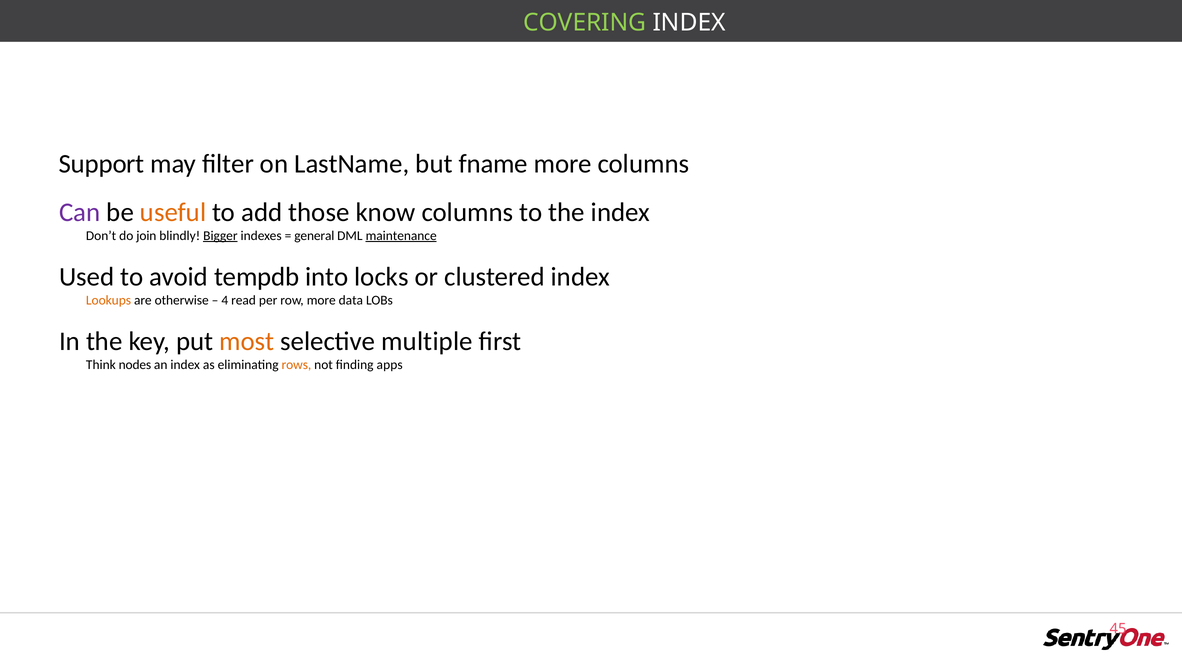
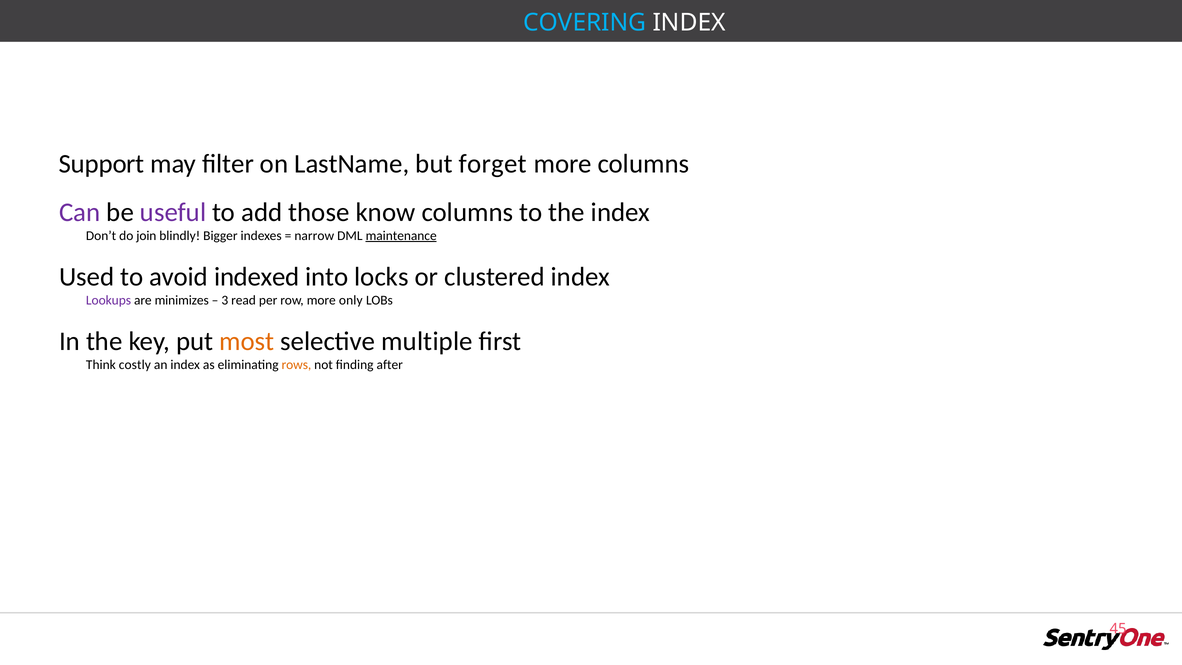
COVERING colour: light green -> light blue (585, 23)
fname: fname -> forget (493, 164)
useful colour: orange -> purple (173, 212)
Bigger underline: present -> none (220, 236)
general: general -> narrow (314, 236)
tempdb: tempdb -> indexed (257, 277)
Lookups colour: orange -> purple (108, 300)
otherwise: otherwise -> minimizes (182, 300)
4: 4 -> 3 (225, 300)
data: data -> only (351, 300)
nodes: nodes -> costly (135, 365)
apps: apps -> after (390, 365)
